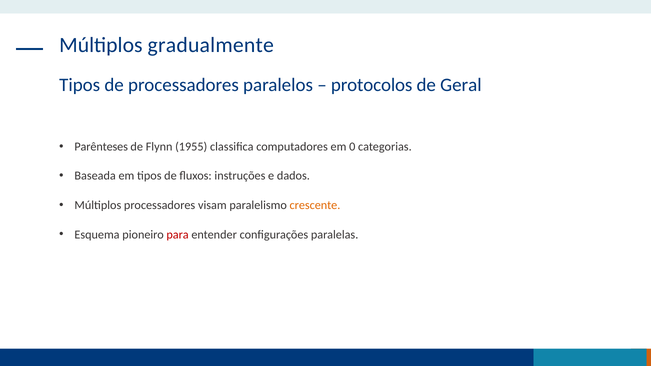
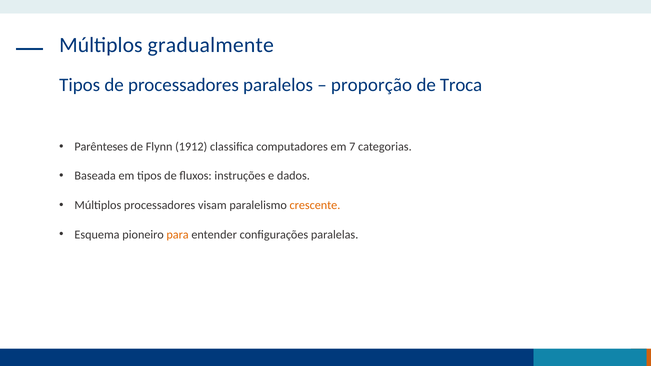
protocolos: protocolos -> proporção (372, 85)
Geral: Geral -> Troca (461, 85)
1955: 1955 -> 1912 (191, 147)
0: 0 -> 7 (352, 147)
para colour: red -> orange (178, 235)
